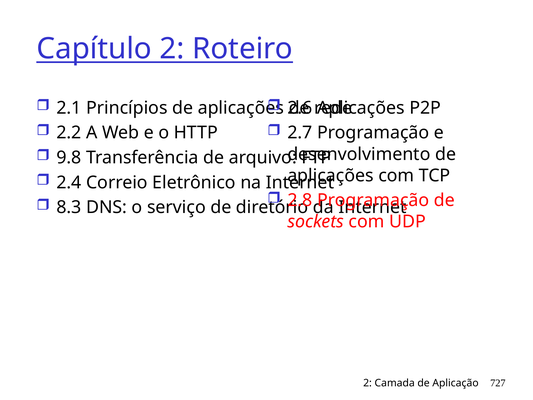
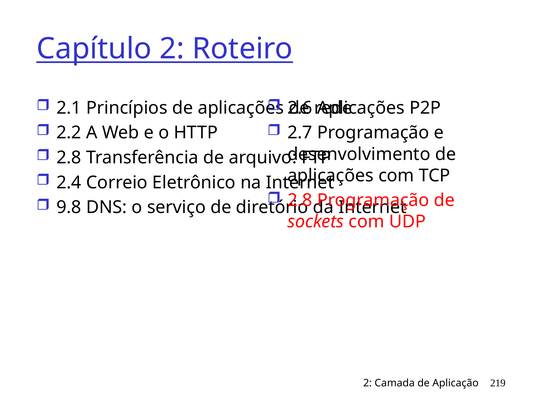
9.8: 9.8 -> 2.8 (69, 158)
8.3: 8.3 -> 9.8 (69, 207)
727: 727 -> 219 (498, 383)
